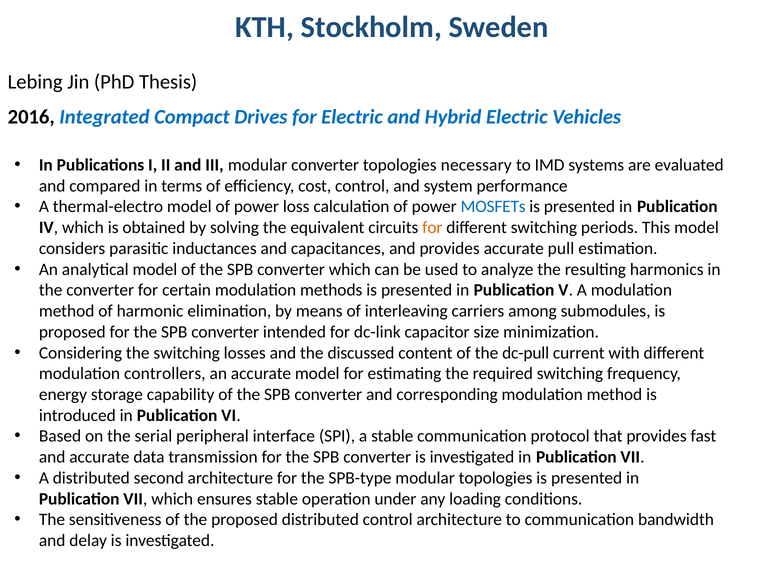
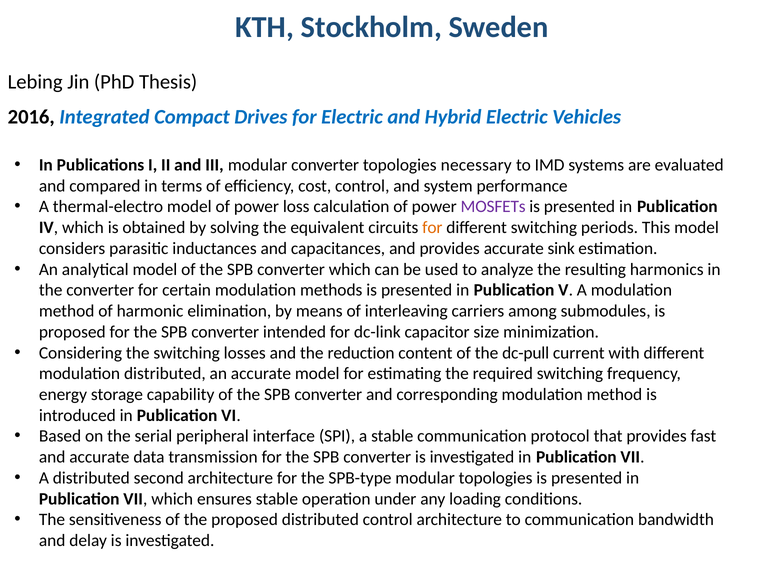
MOSFETs colour: blue -> purple (493, 207)
pull: pull -> sink (561, 249)
discussed: discussed -> reduction (361, 353)
modulation controllers: controllers -> distributed (165, 374)
